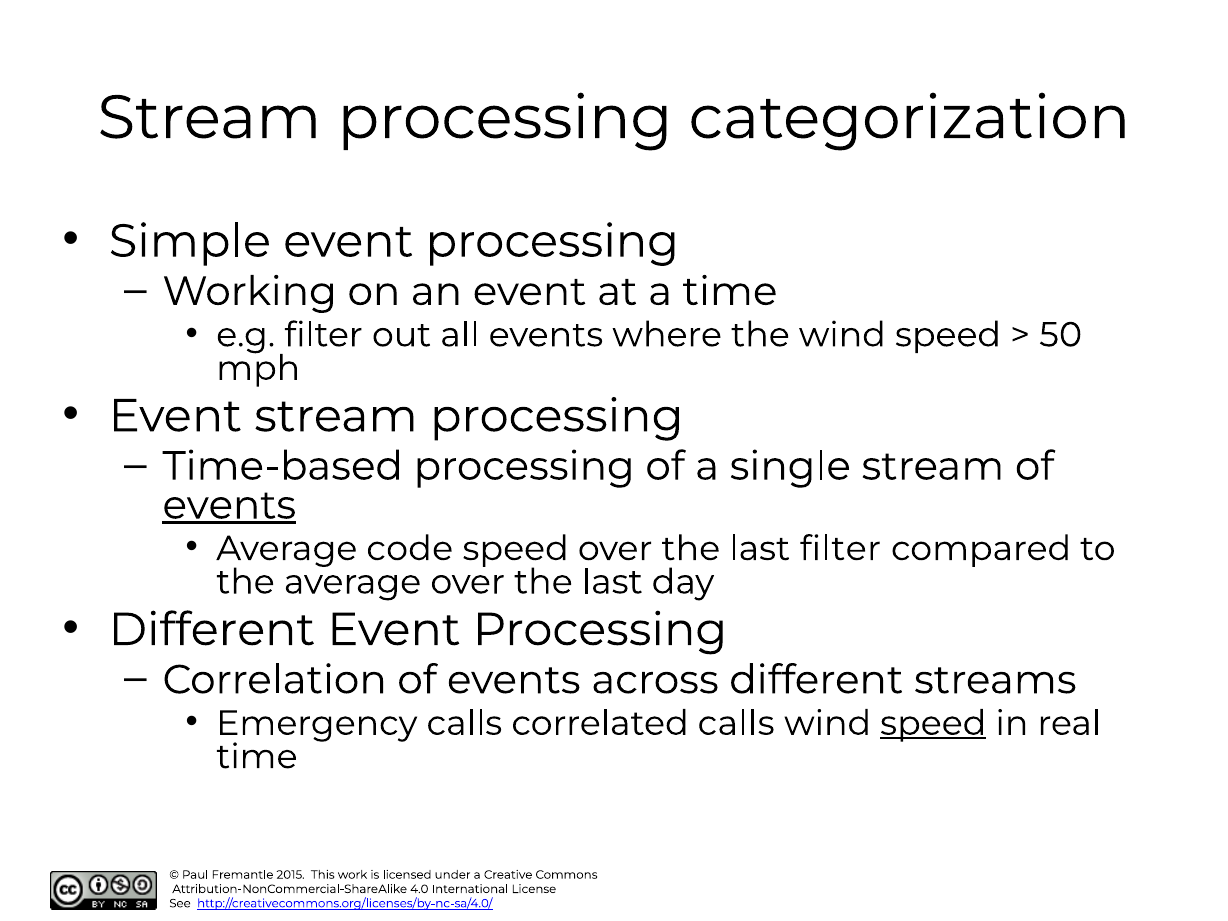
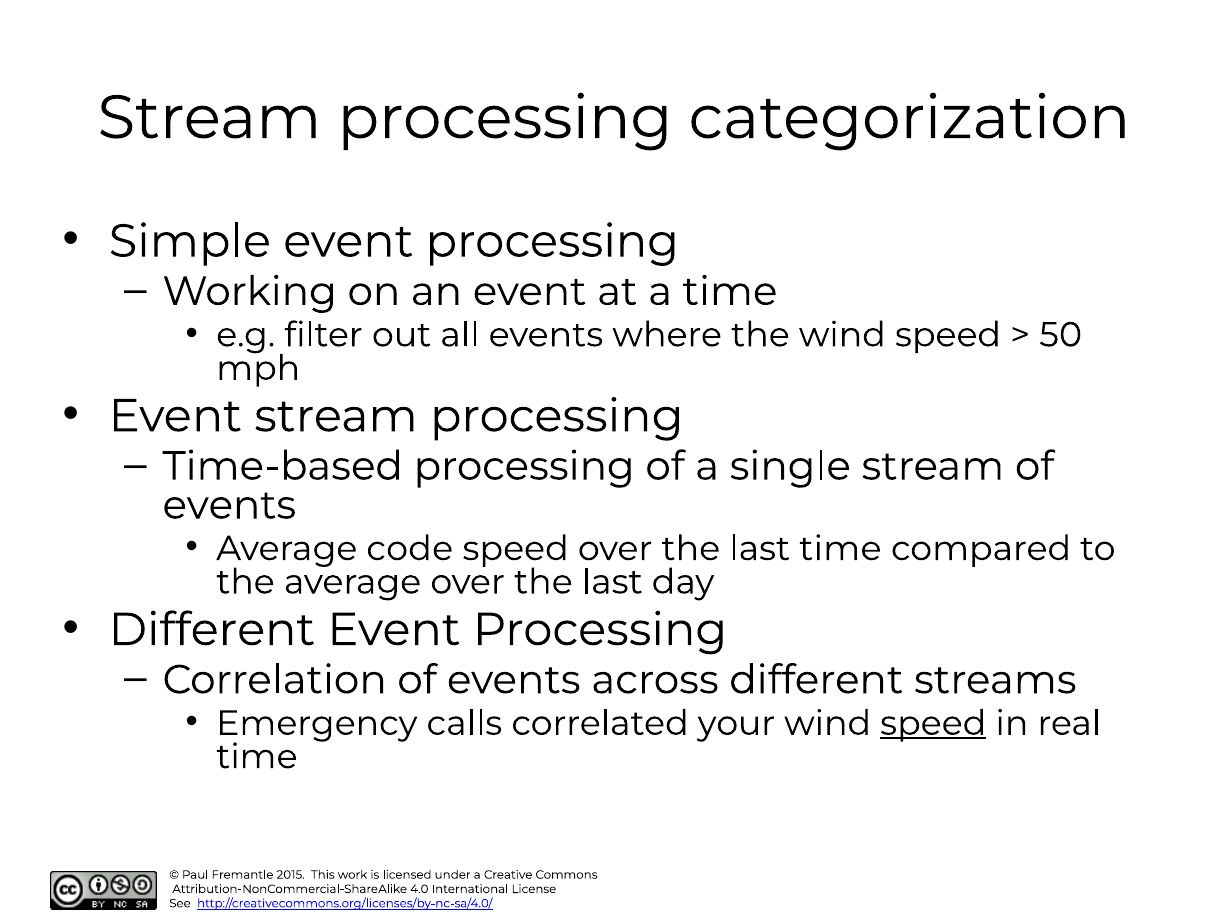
events underline: present -> none (229, 505)
last filter: filter -> time (840, 549)
correlated calls: calls -> your (736, 723)
